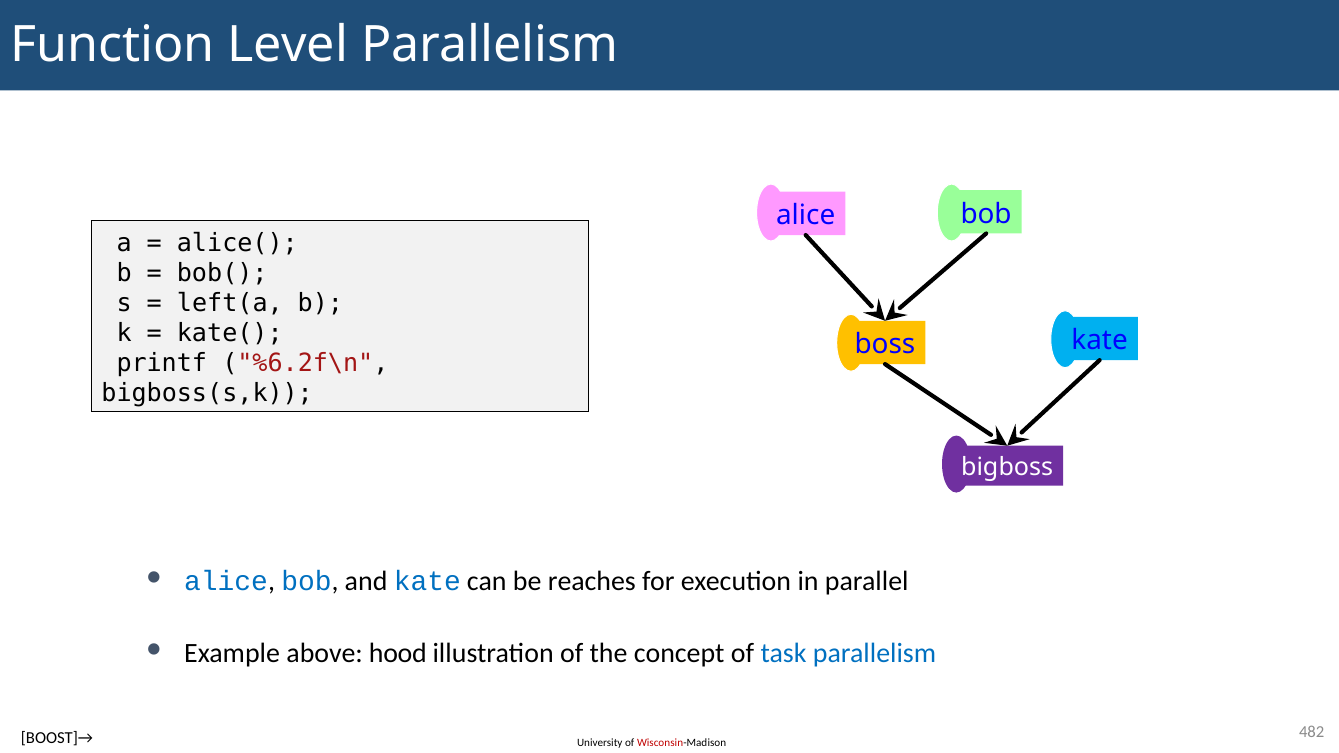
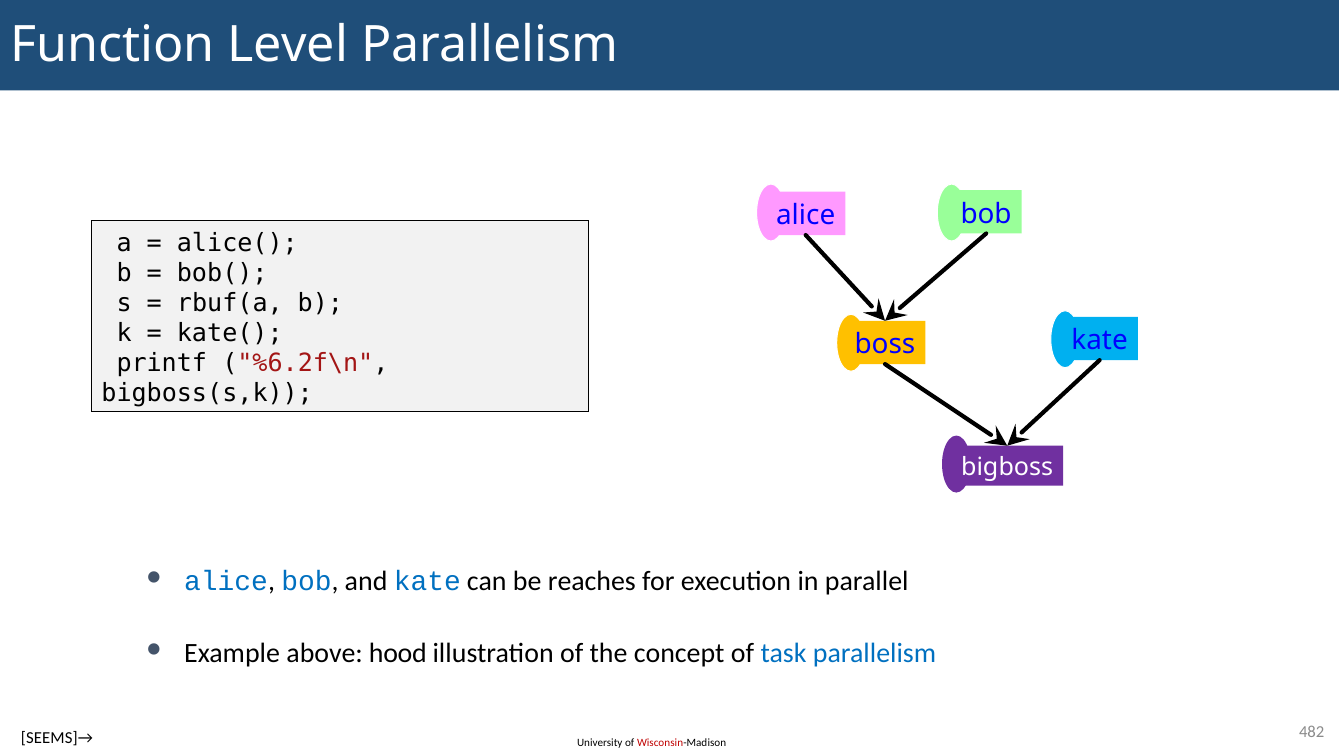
left(a: left(a -> rbuf(a (230, 303)
BOOST]→: BOOST]→ -> SEEMS]→ (57, 738)
